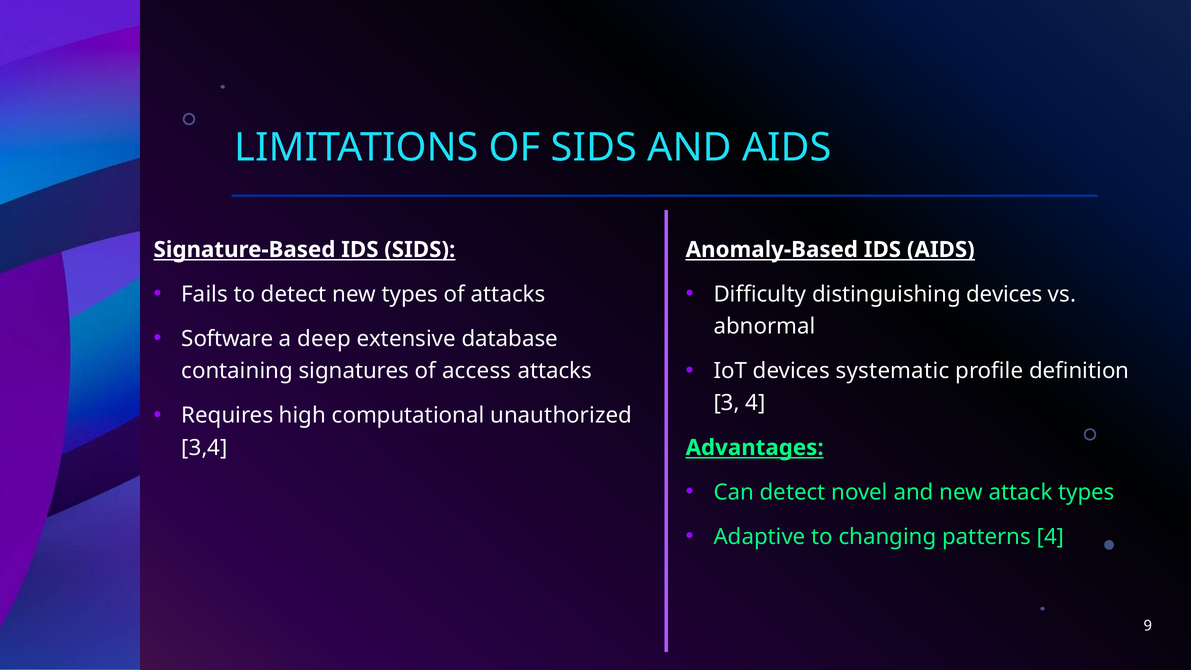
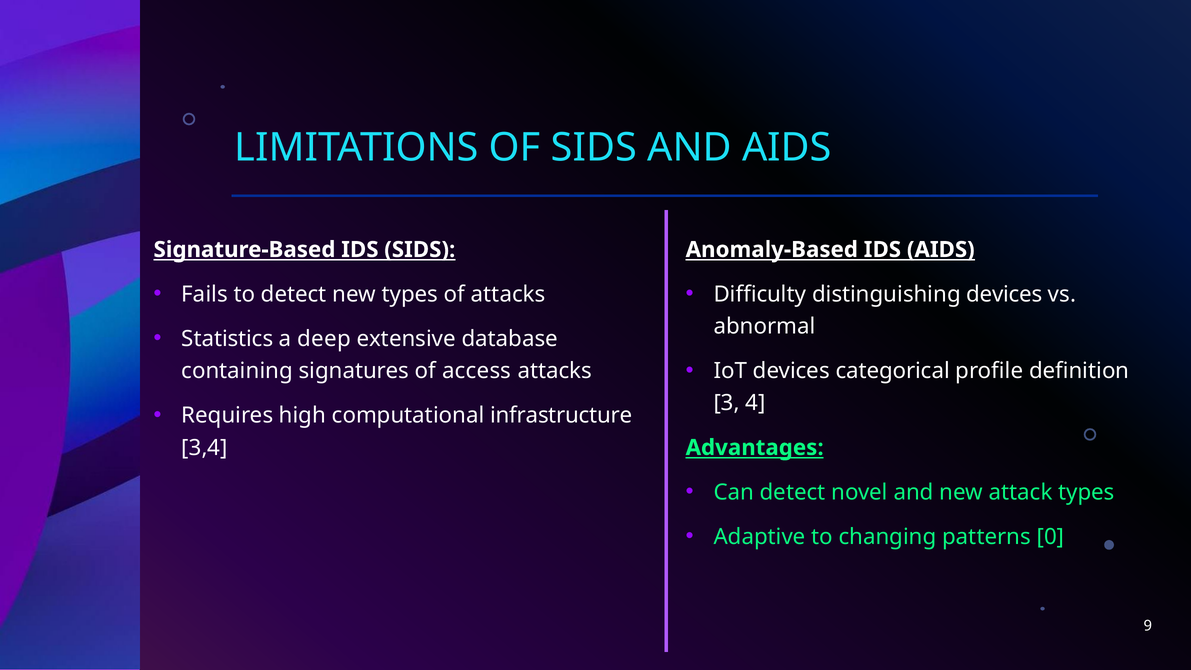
Software: Software -> Statistics (227, 339)
systematic: systematic -> categorical (893, 371)
unauthorized: unauthorized -> infrastructure (561, 415)
patterns 4: 4 -> 0 (1050, 537)
